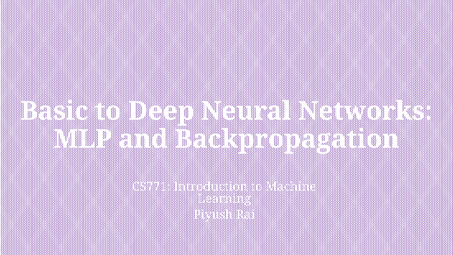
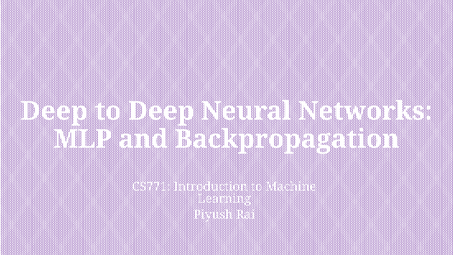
Basic: Basic -> Deep (54, 111)
